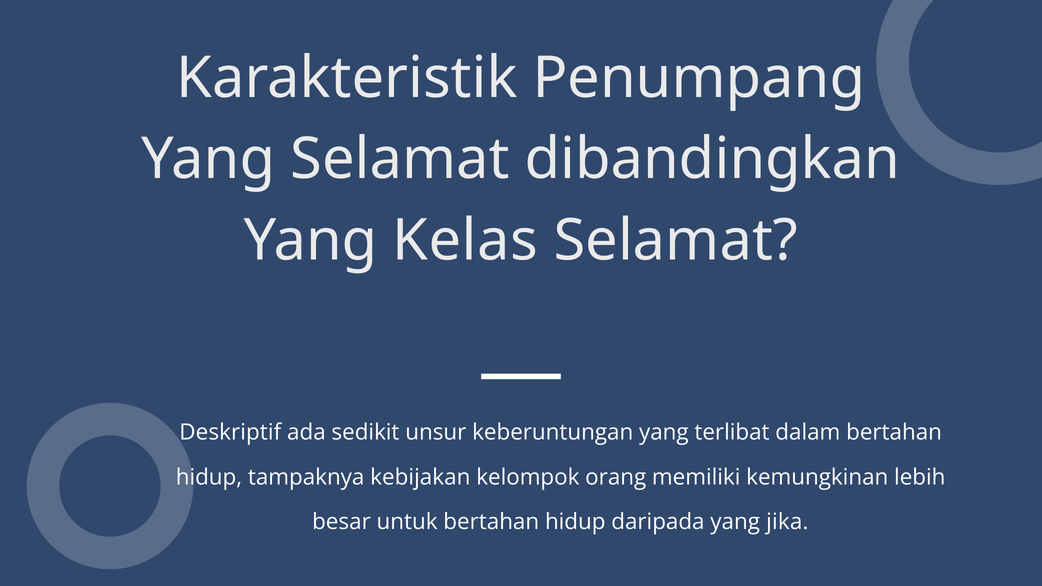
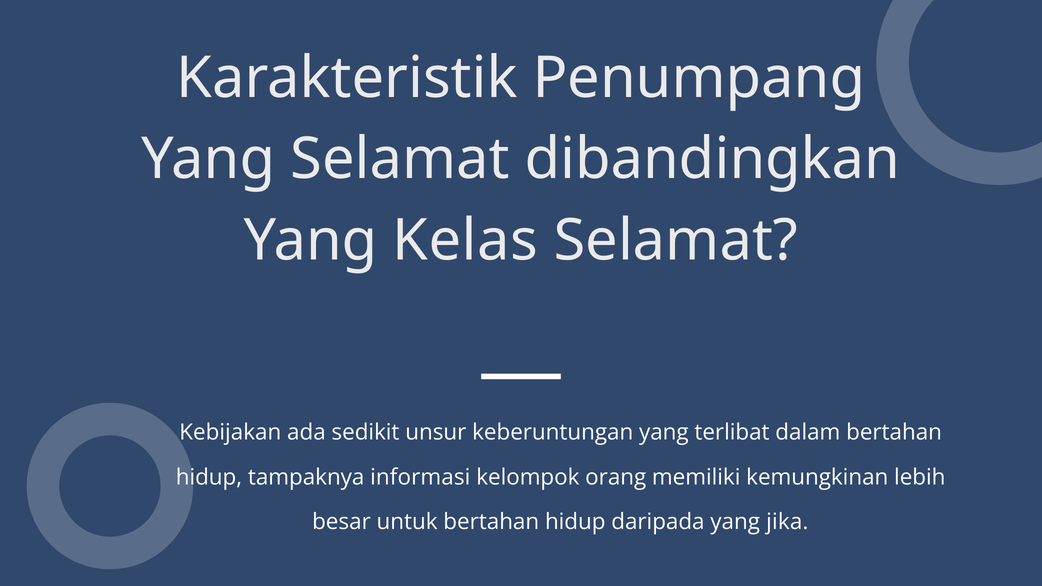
Deskriptif: Deskriptif -> Kebijakan (230, 432)
kebijakan: kebijakan -> informasi (420, 477)
